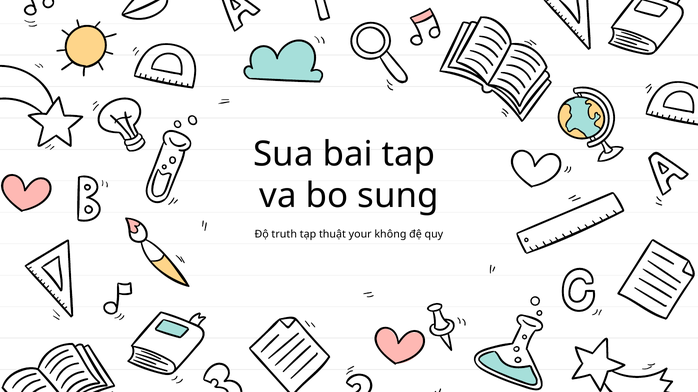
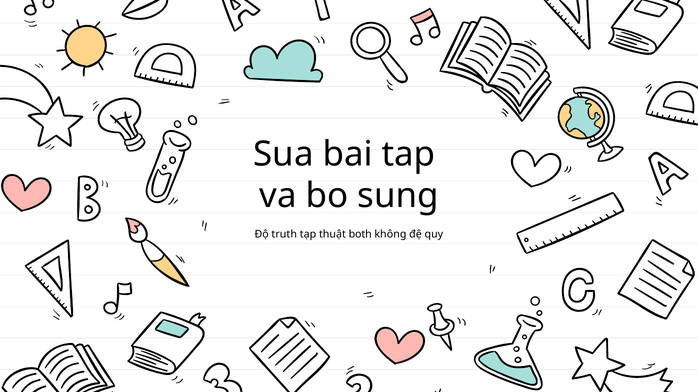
your: your -> both (360, 235)
